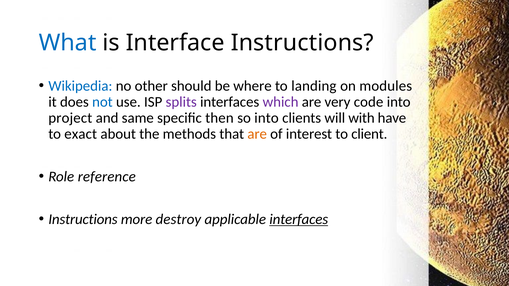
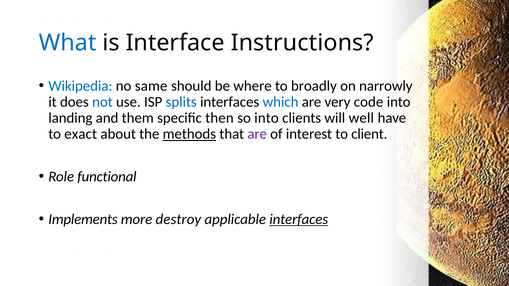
other: other -> same (151, 86)
landing: landing -> broadly (314, 86)
modules: modules -> narrowly (386, 86)
splits colour: purple -> blue (181, 102)
which colour: purple -> blue (281, 102)
project: project -> landing (70, 118)
same: same -> them (138, 118)
with: with -> well (361, 118)
methods underline: none -> present (189, 134)
are colour: orange -> purple (257, 134)
reference: reference -> functional (107, 177)
Instructions: Instructions -> Implements (83, 220)
